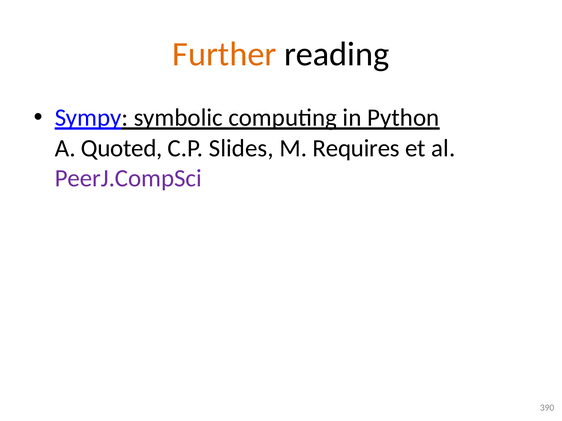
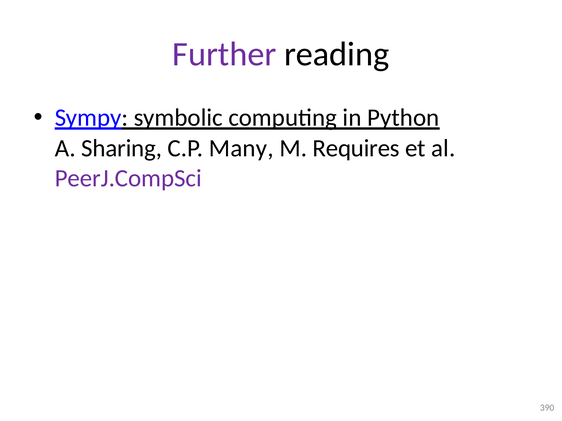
Further colour: orange -> purple (224, 54)
Quoted: Quoted -> Sharing (122, 148)
Slides: Slides -> Many (241, 148)
